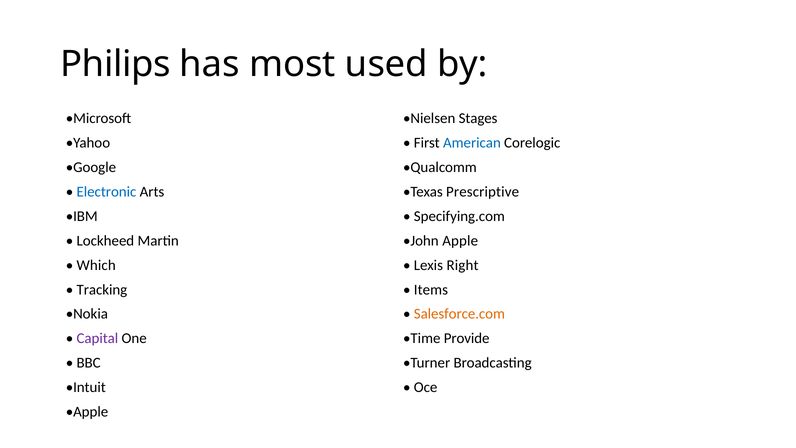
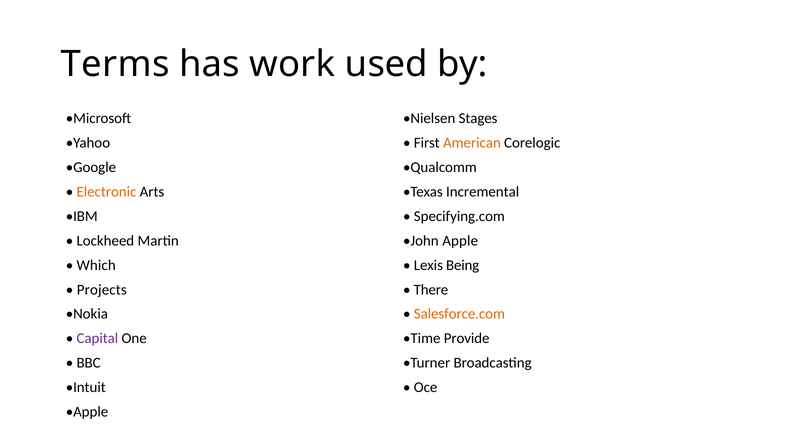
Philips: Philips -> Terms (115, 64)
most: most -> work (292, 64)
American colour: blue -> orange (472, 143)
Electronic colour: blue -> orange (106, 192)
Prescriptive: Prescriptive -> Incremental (483, 192)
Right: Right -> Being (463, 265)
Tracking: Tracking -> Projects (102, 289)
Items: Items -> There (431, 289)
